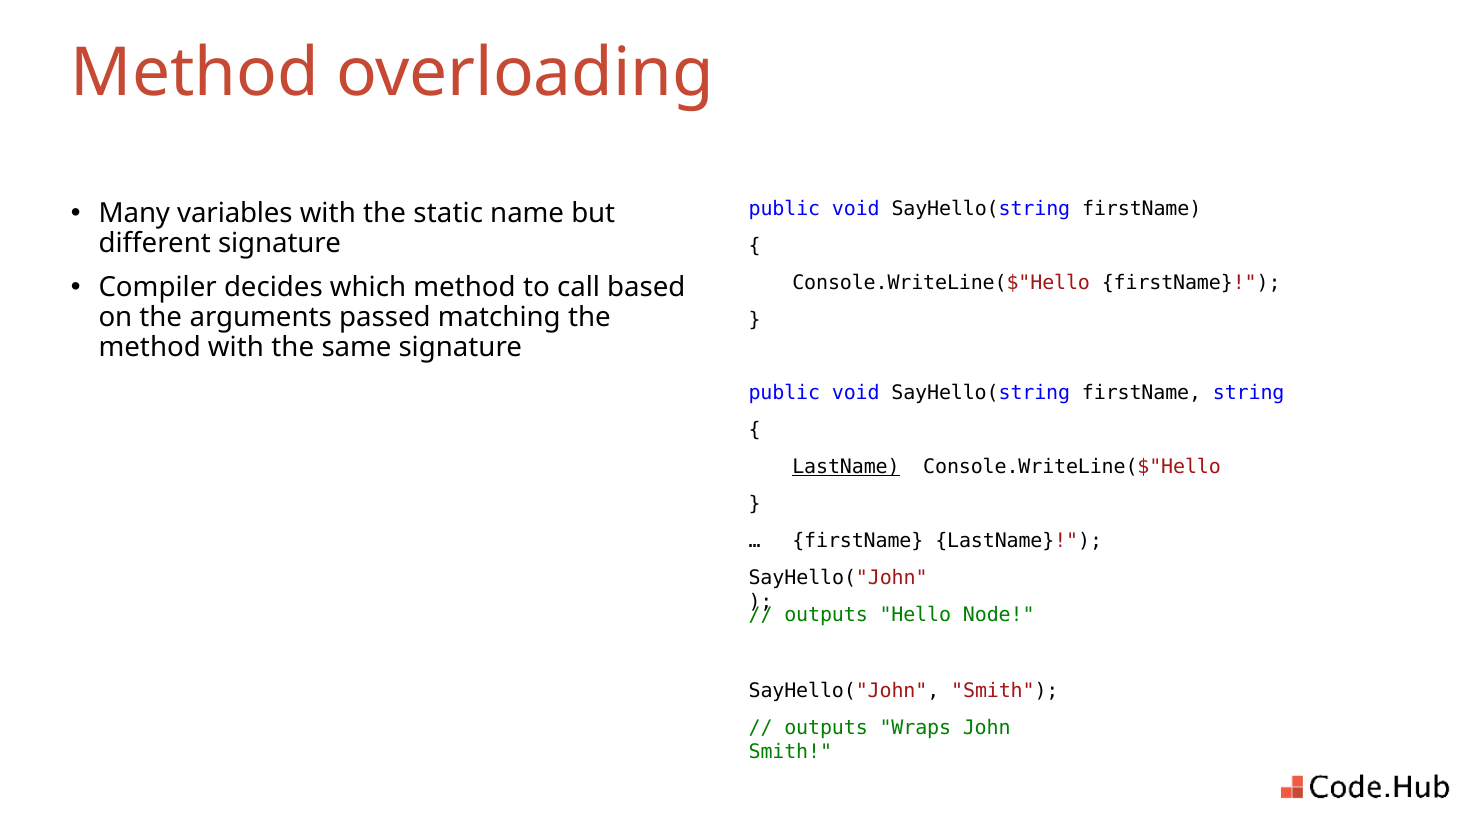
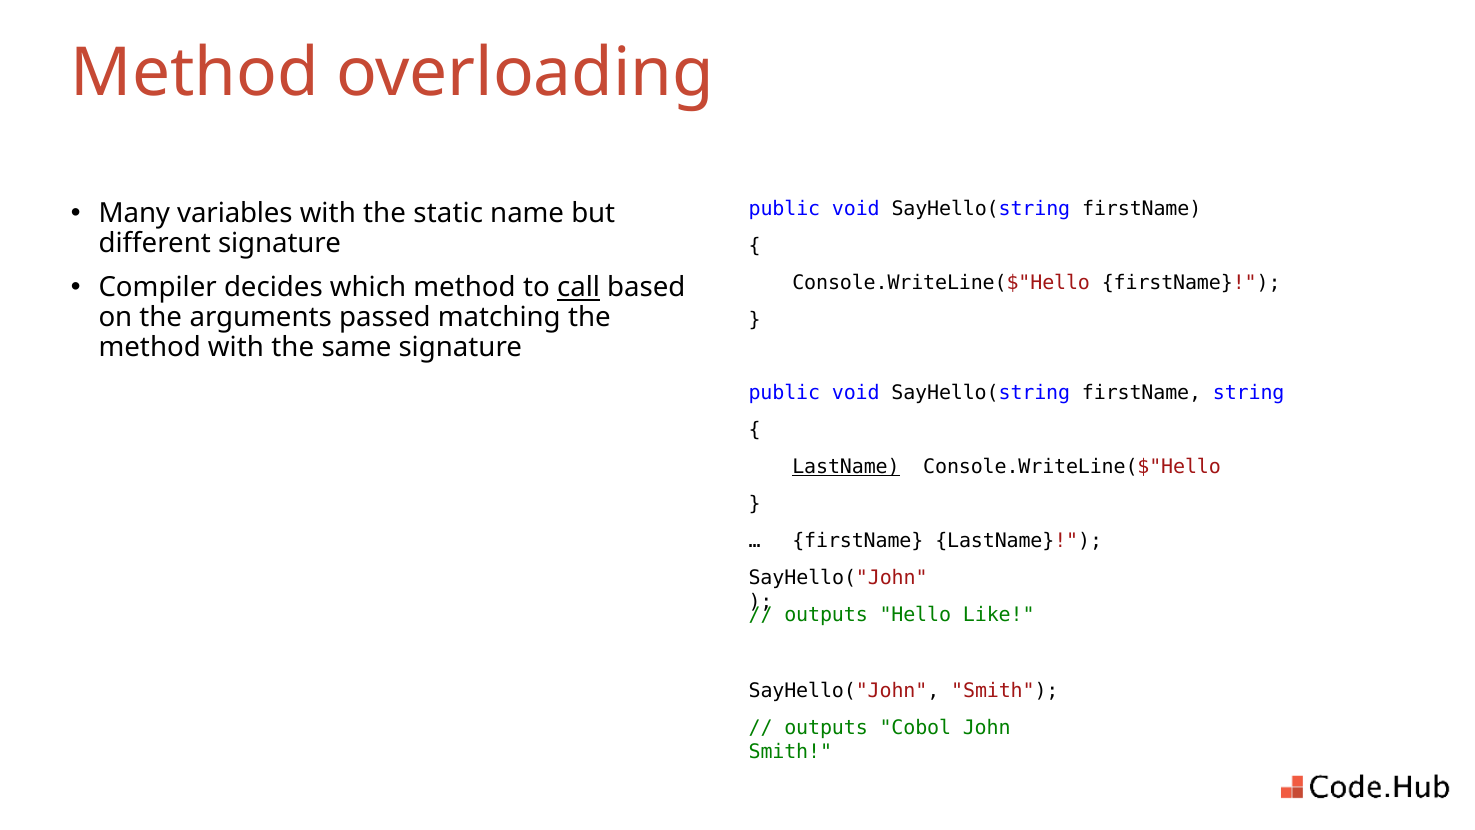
call underline: none -> present (579, 288)
Node: Node -> Like (999, 615)
Wraps: Wraps -> Cobol (915, 728)
